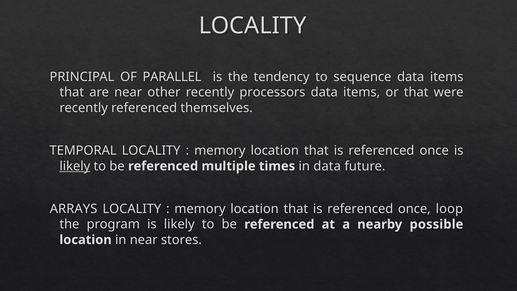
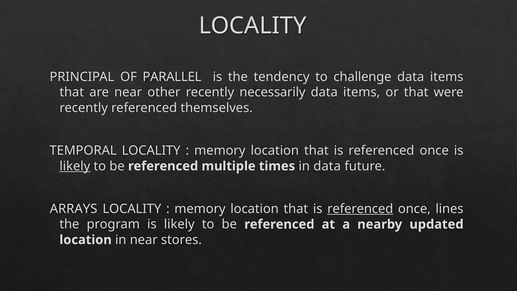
sequence: sequence -> challenge (362, 77)
processors: processors -> necessarily (272, 92)
referenced underline: none -> present (360, 209)
loop: loop -> lines (449, 209)
possible: possible -> updated (436, 224)
